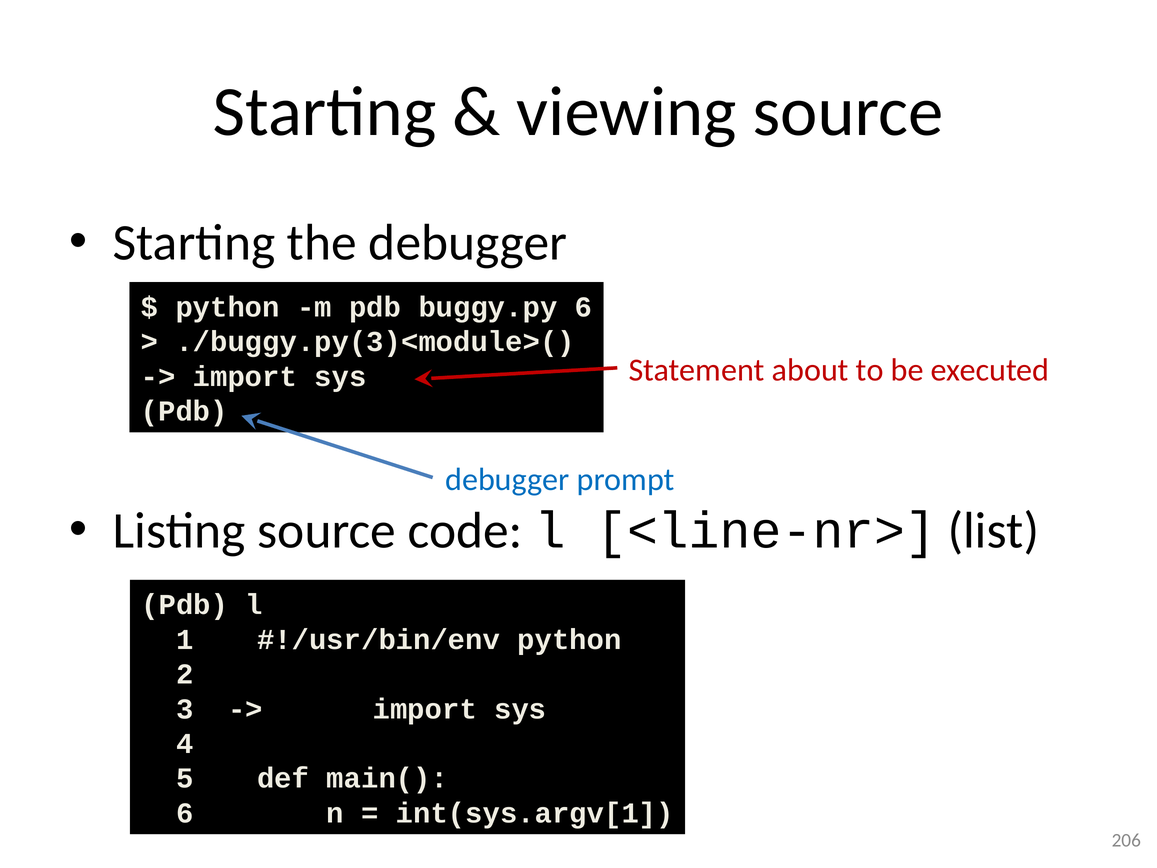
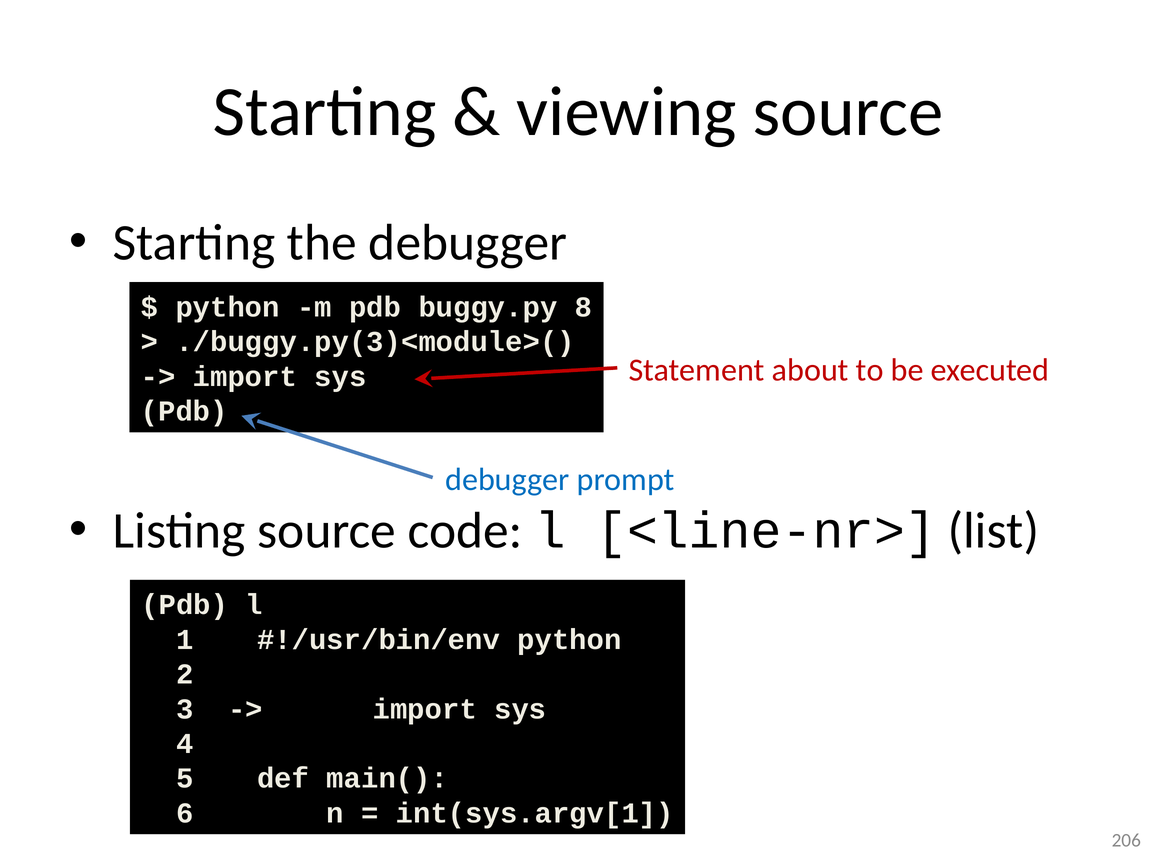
buggy.py 6: 6 -> 8 (583, 307)
